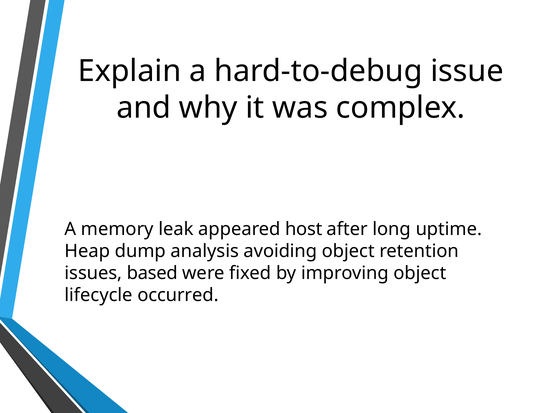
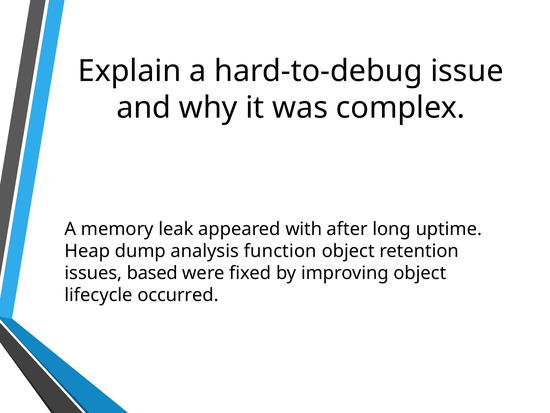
host: host -> with (304, 229)
avoiding: avoiding -> function (280, 251)
